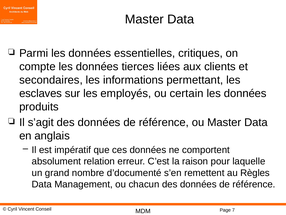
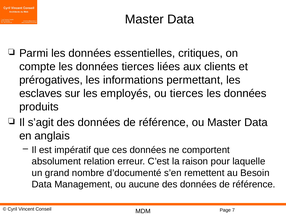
secondaires: secondaires -> prérogatives (51, 80)
ou certain: certain -> tierces (187, 93)
Règles: Règles -> Besoin (255, 172)
chacun: chacun -> aucune (144, 184)
